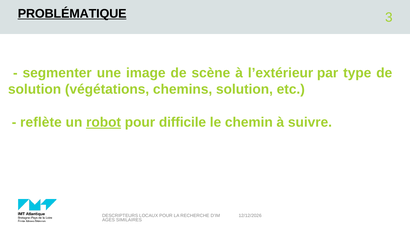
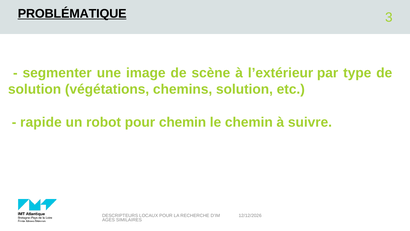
reflète: reflète -> rapide (41, 122)
robot underline: present -> none (104, 122)
pour difficile: difficile -> chemin (183, 122)
